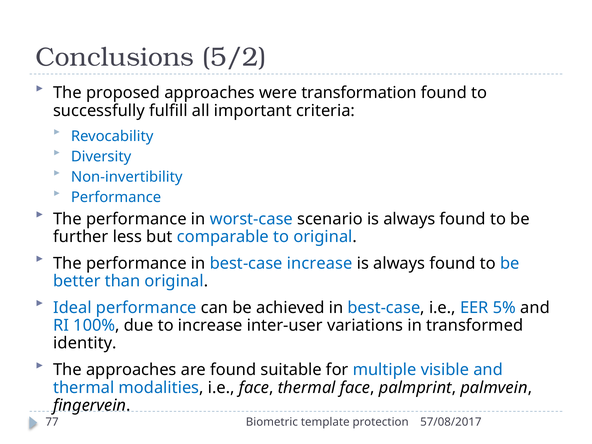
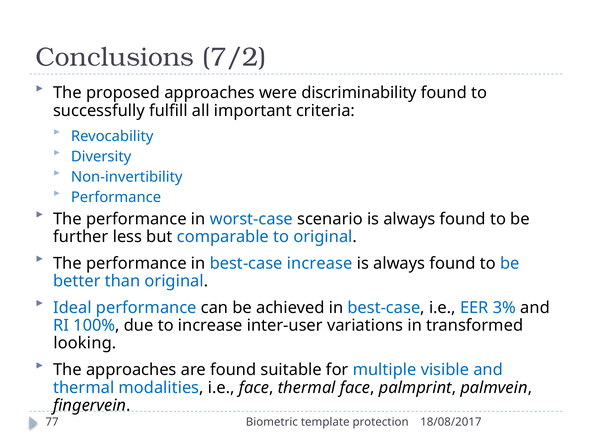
5/2: 5/2 -> 7/2 (234, 57)
transformation: transformation -> discriminability (359, 93)
5%: 5% -> 3% (504, 308)
identity: identity -> looking (85, 343)
57/08/2017: 57/08/2017 -> 18/08/2017 (451, 422)
